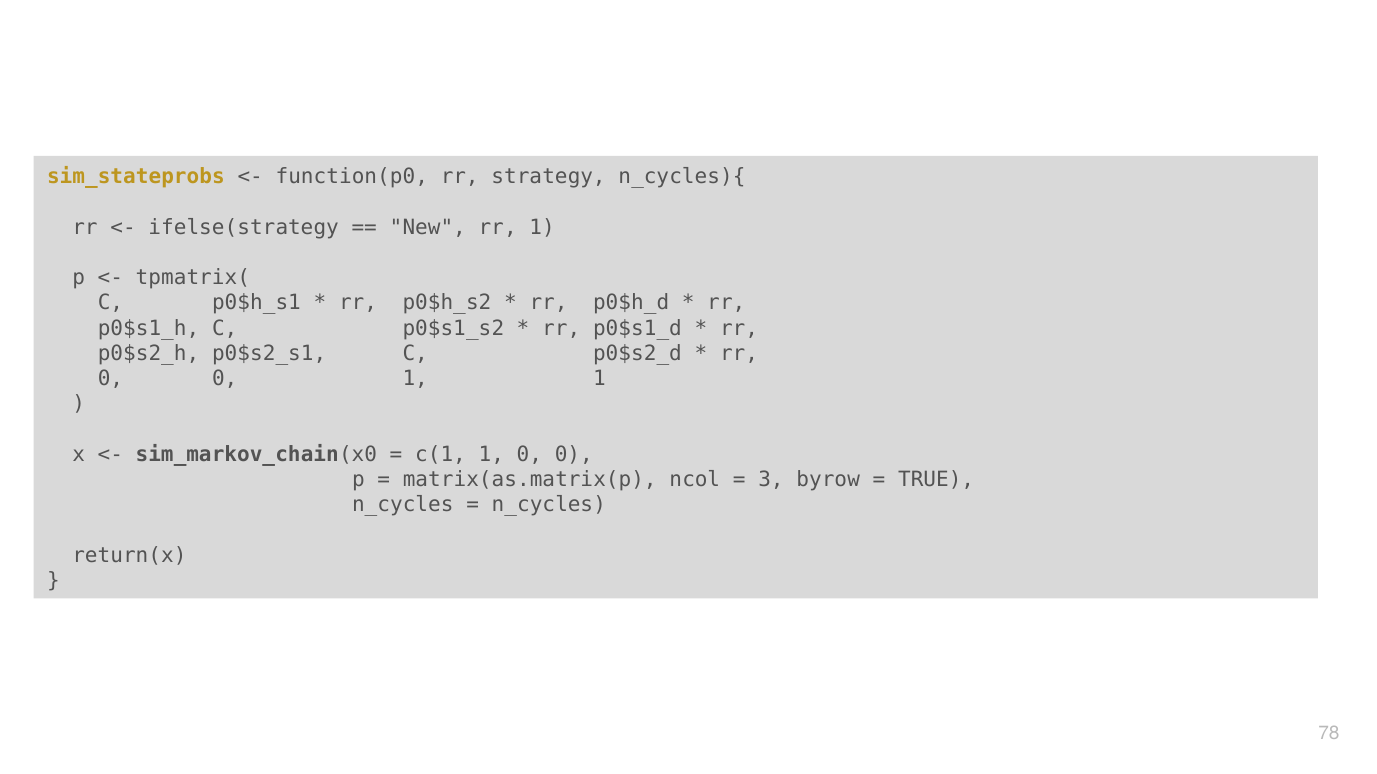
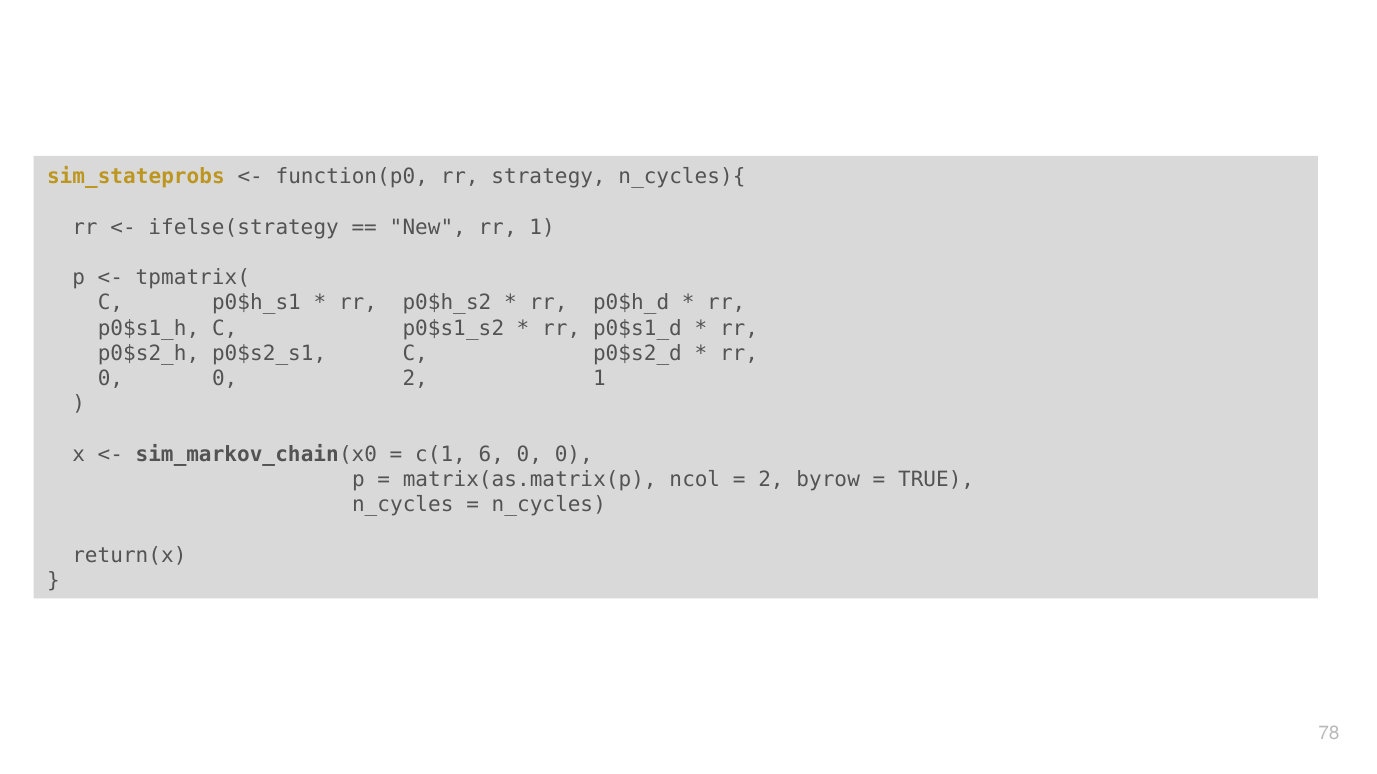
0 1: 1 -> 2 (415, 379)
c(1 1: 1 -> 6 (491, 455)
3: 3 -> 2 (771, 480)
